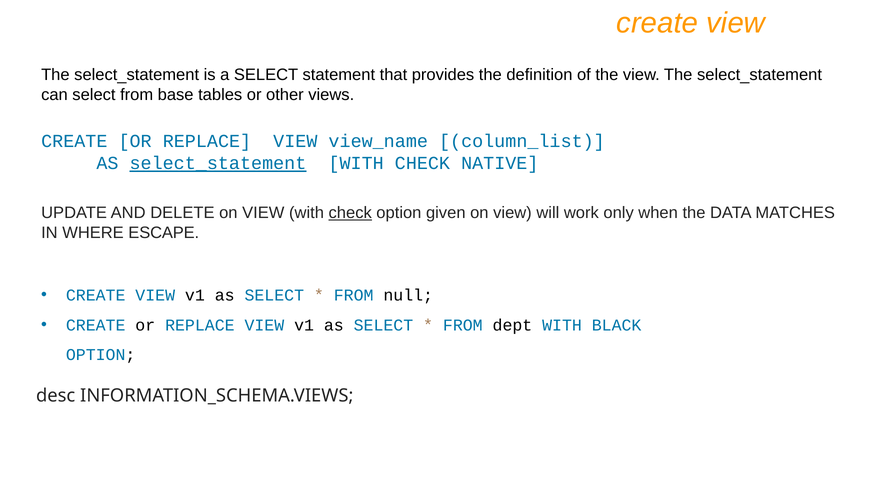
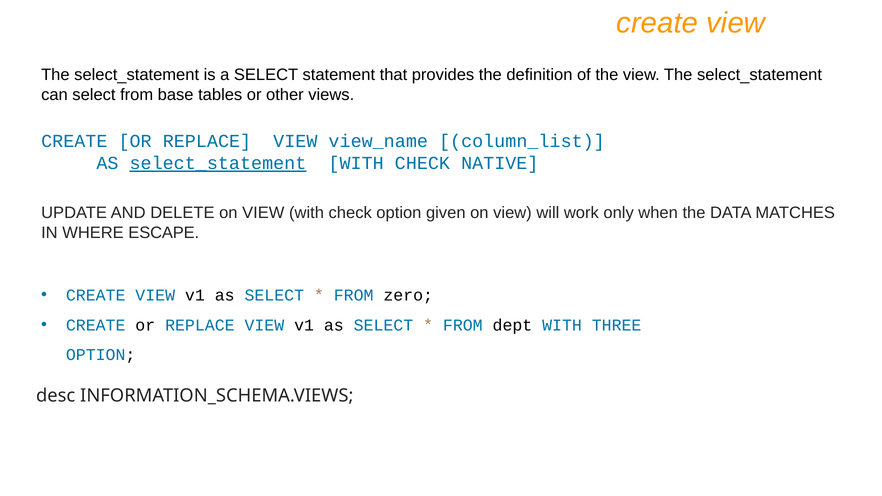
check underline: present -> none (350, 213)
null: null -> zero (408, 295)
BLACK: BLACK -> THREE (617, 325)
